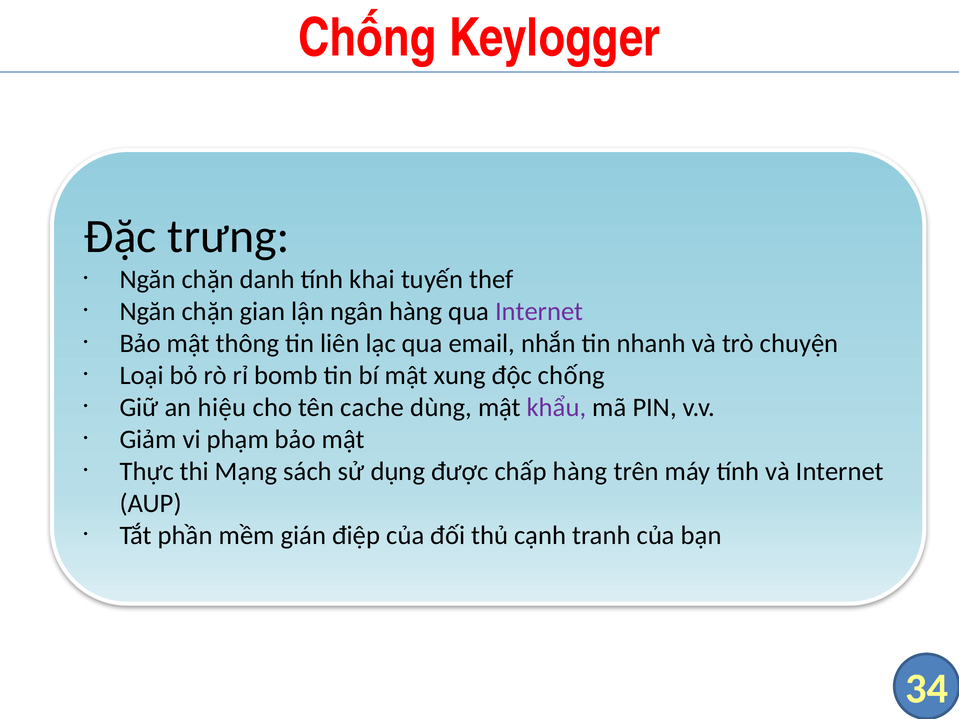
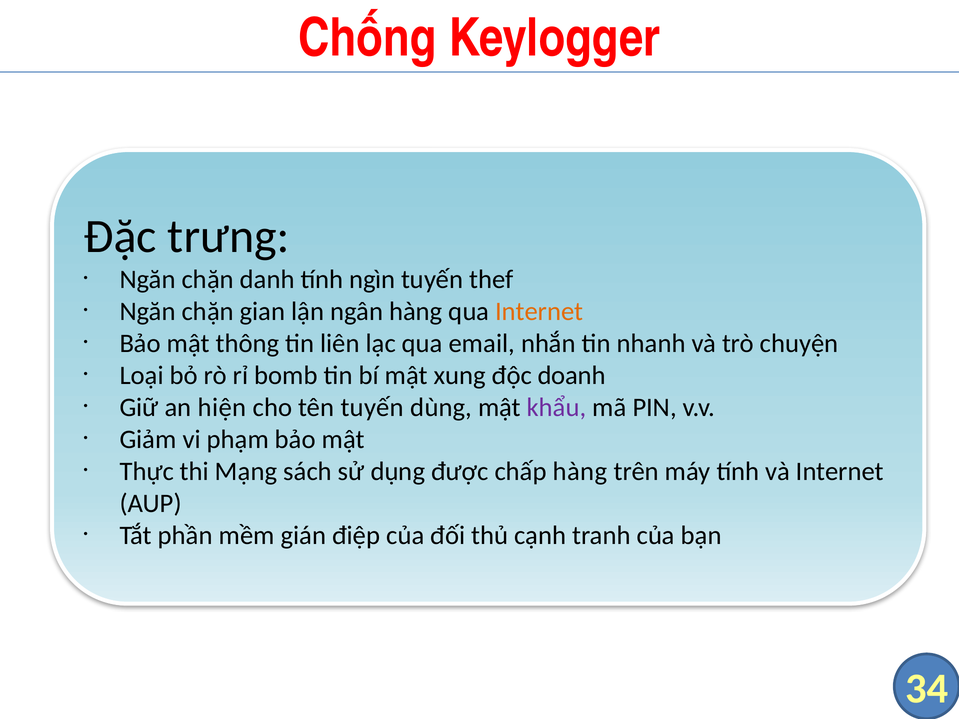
khai: khai -> ngìn (372, 280)
Internet colour: purple -> orange (539, 312)
độc chống: chống -> doanh (572, 376)
hiệu: hiệu -> hiện (222, 408)
tên cache: cache -> tuyến (372, 408)
